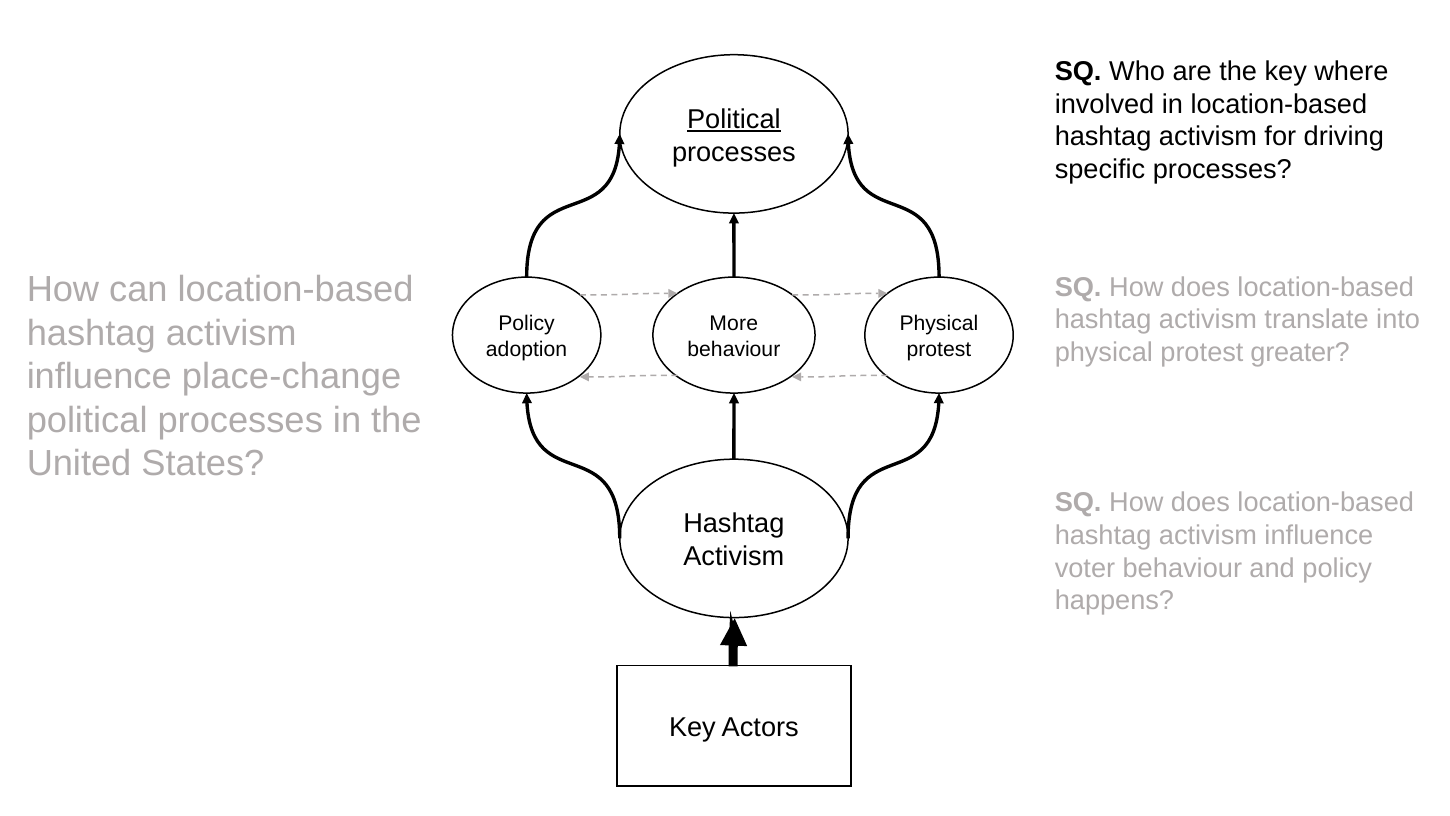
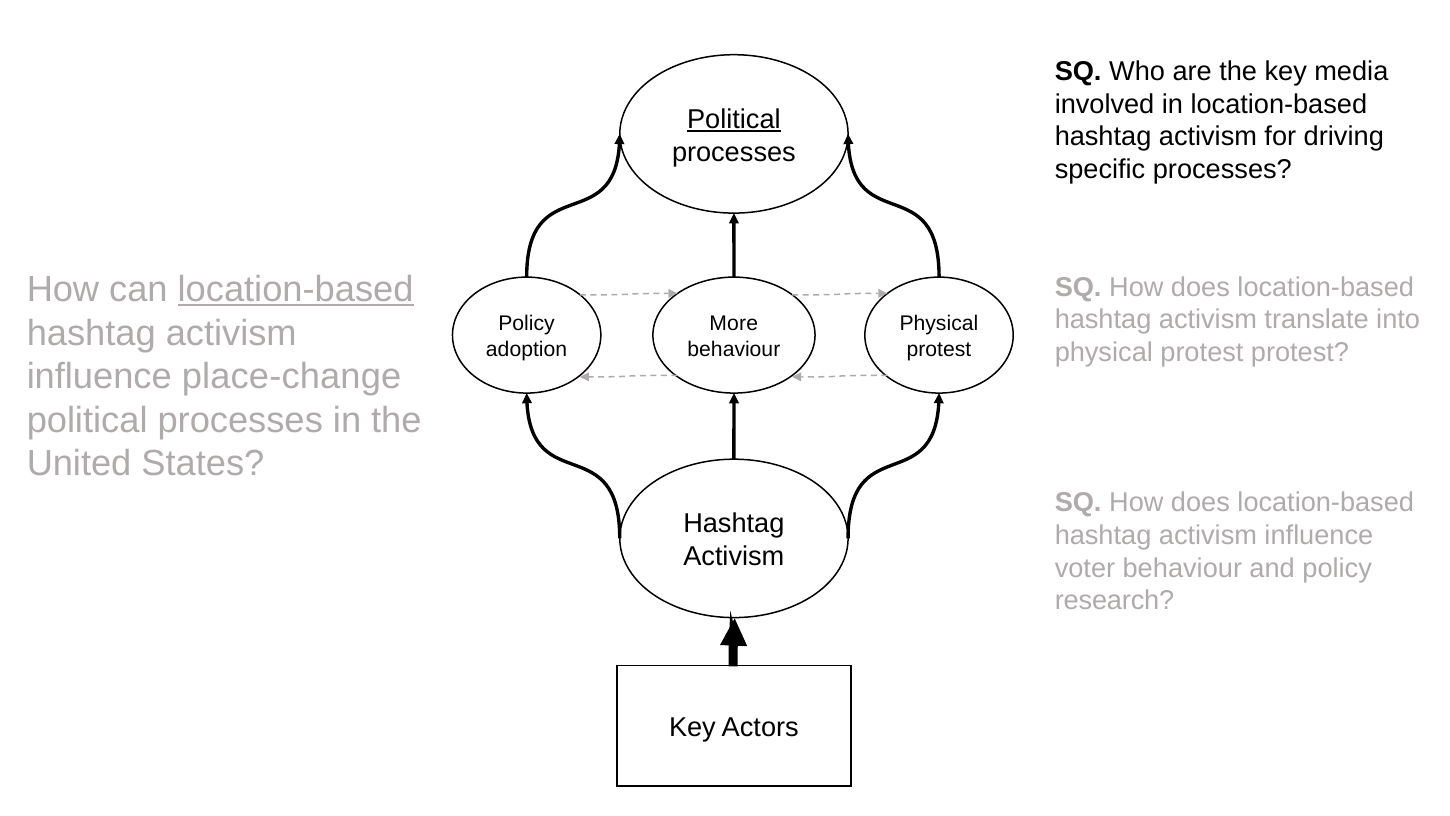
where: where -> media (1351, 72)
location-based underline: none -> present (296, 290)
protest greater: greater -> protest (1300, 352)
happens: happens -> research (1115, 601)
